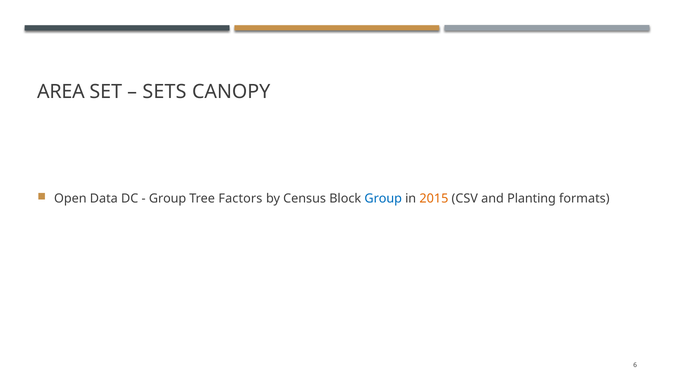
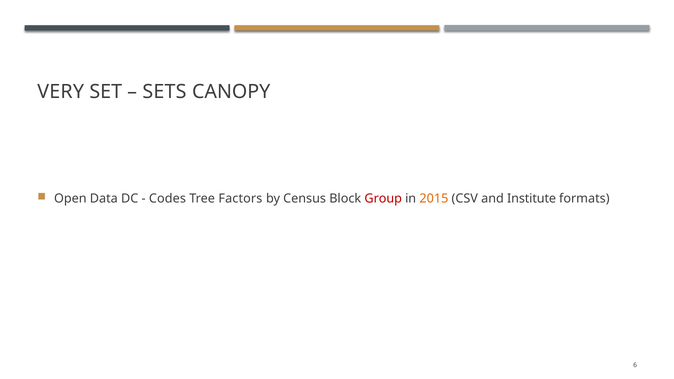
AREA: AREA -> VERY (61, 92)
Group: Group -> Codes (167, 199)
Group colour: blue -> red (383, 199)
Planting: Planting -> Institute (532, 199)
